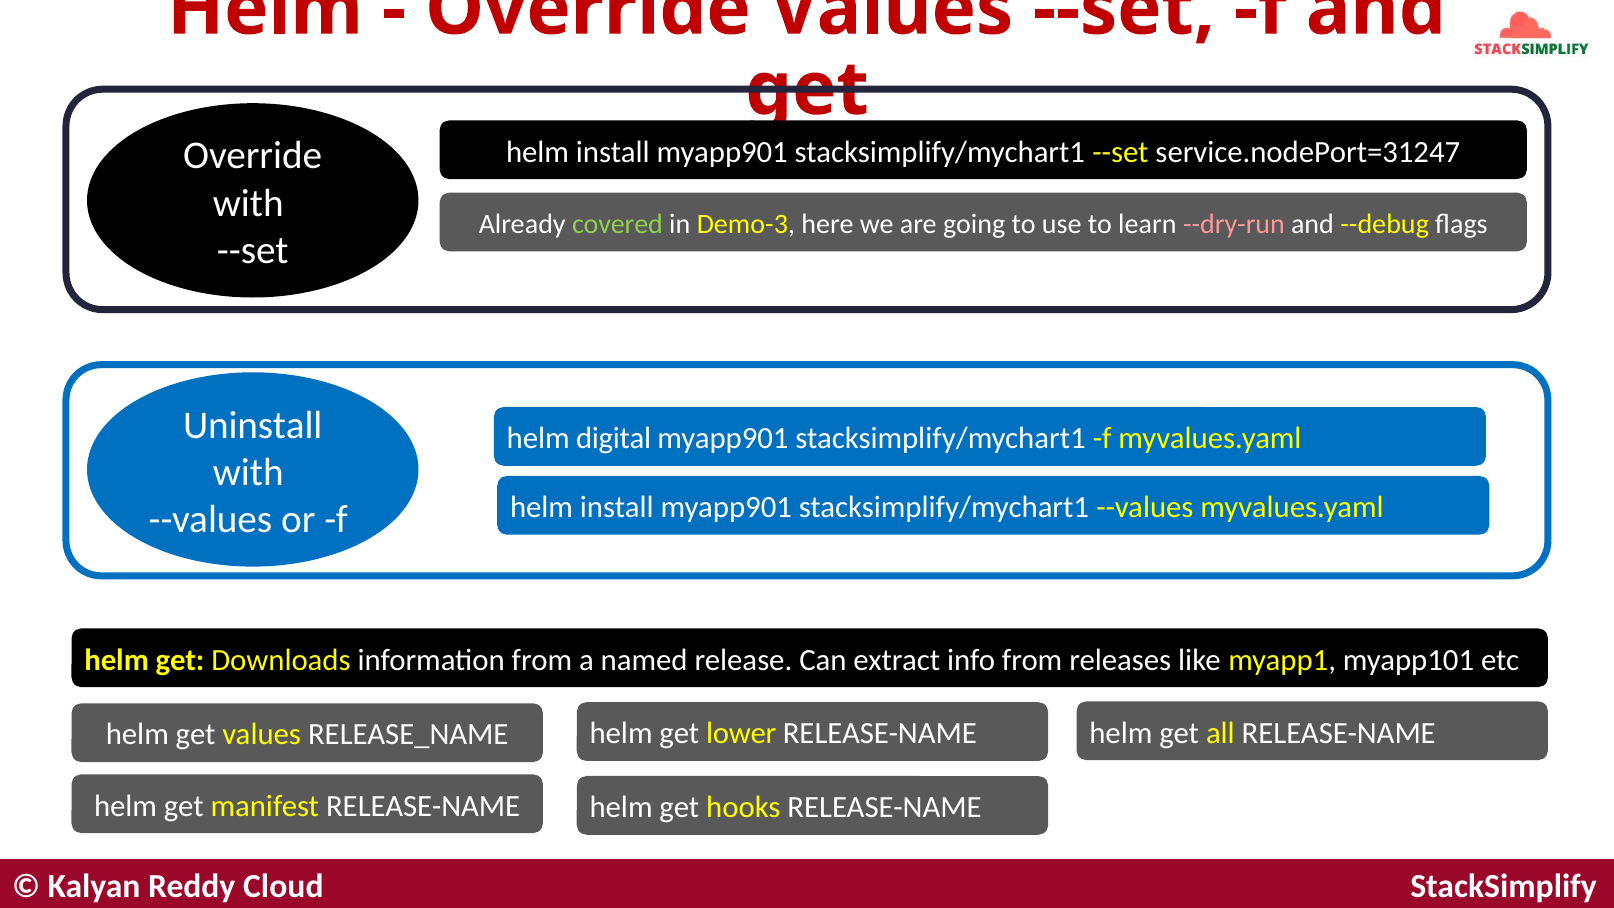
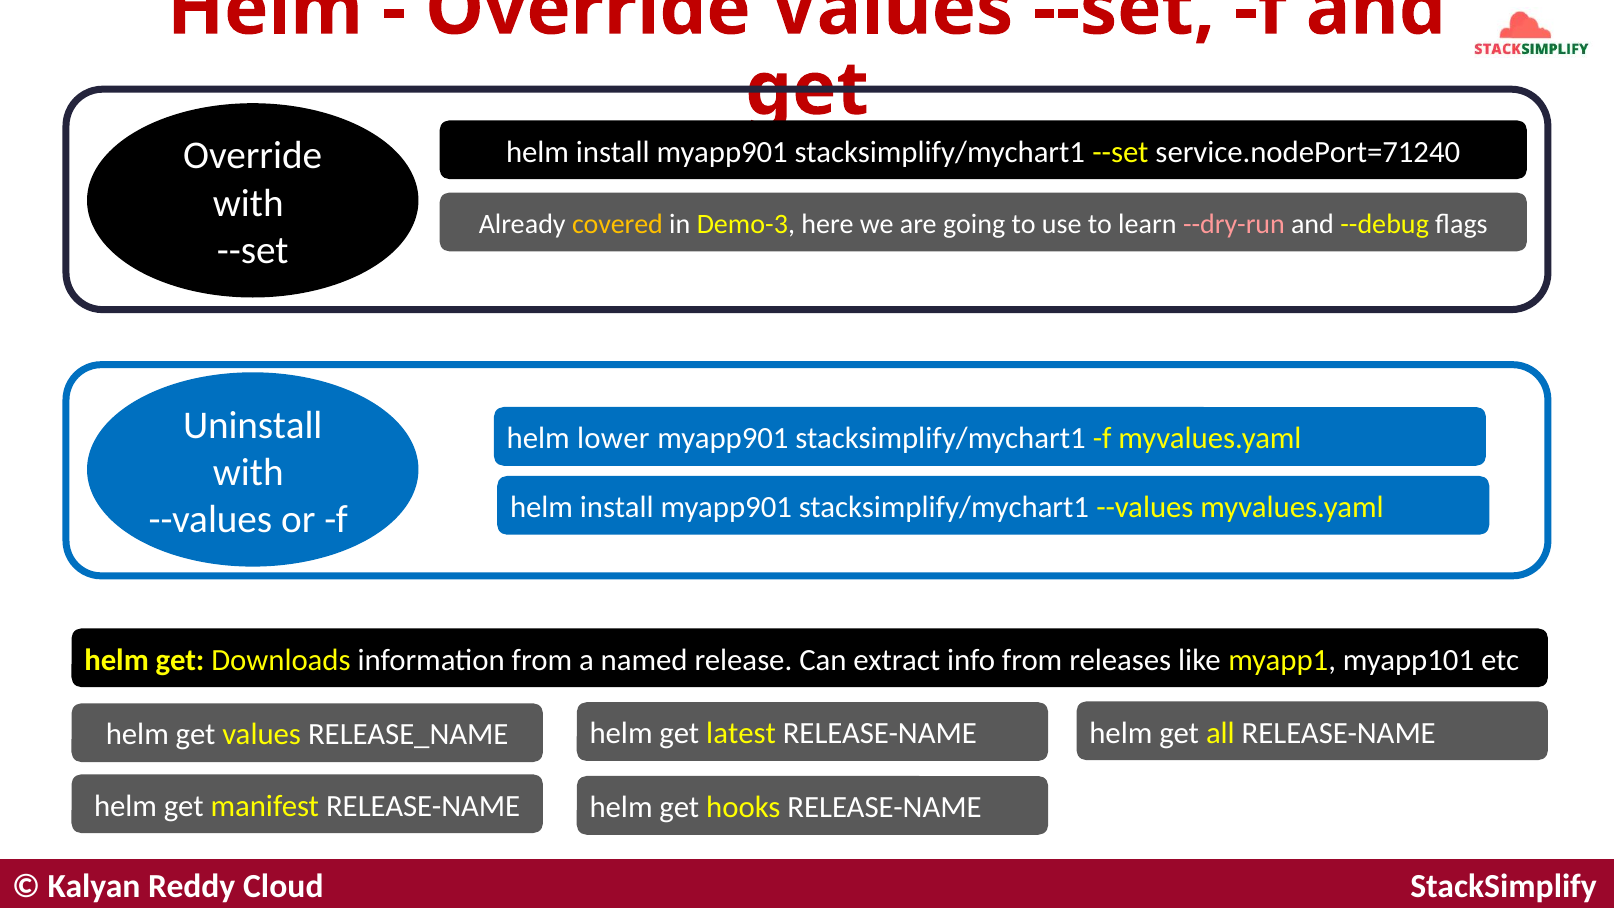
service.nodePort=31247: service.nodePort=31247 -> service.nodePort=71240 (1308, 152)
covered colour: light green -> yellow (617, 224)
digital: digital -> lower (613, 438)
lower: lower -> latest (741, 734)
